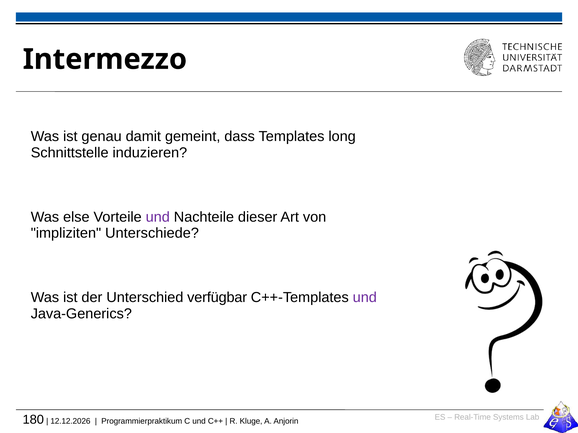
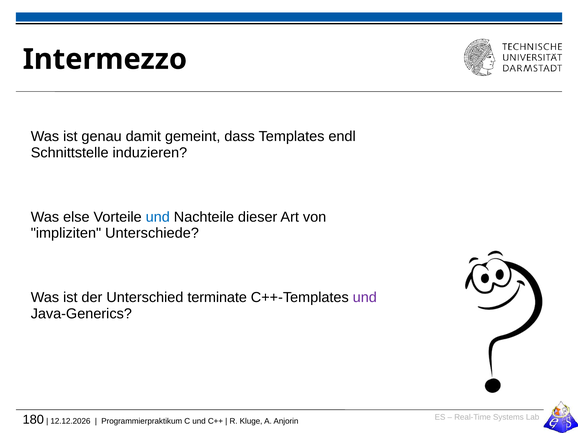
long: long -> endl (342, 137)
und colour: purple -> blue (158, 217)
verfügbar: verfügbar -> terminate (217, 298)
